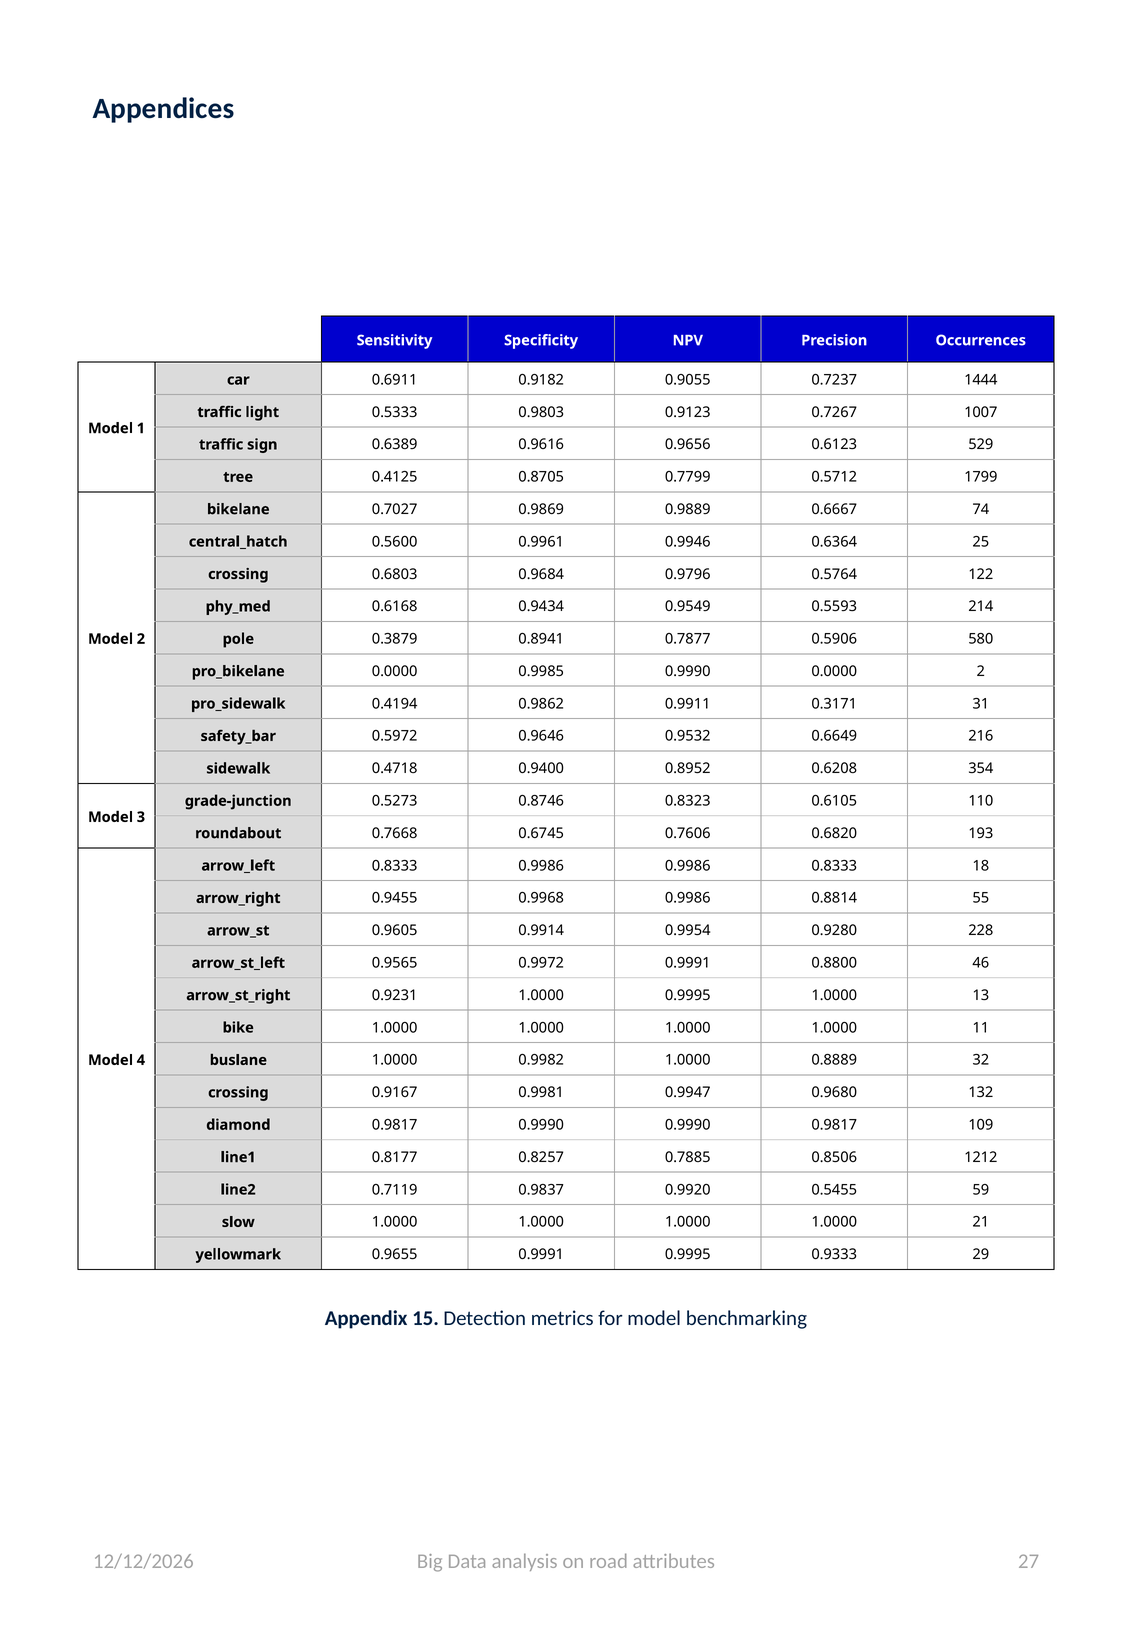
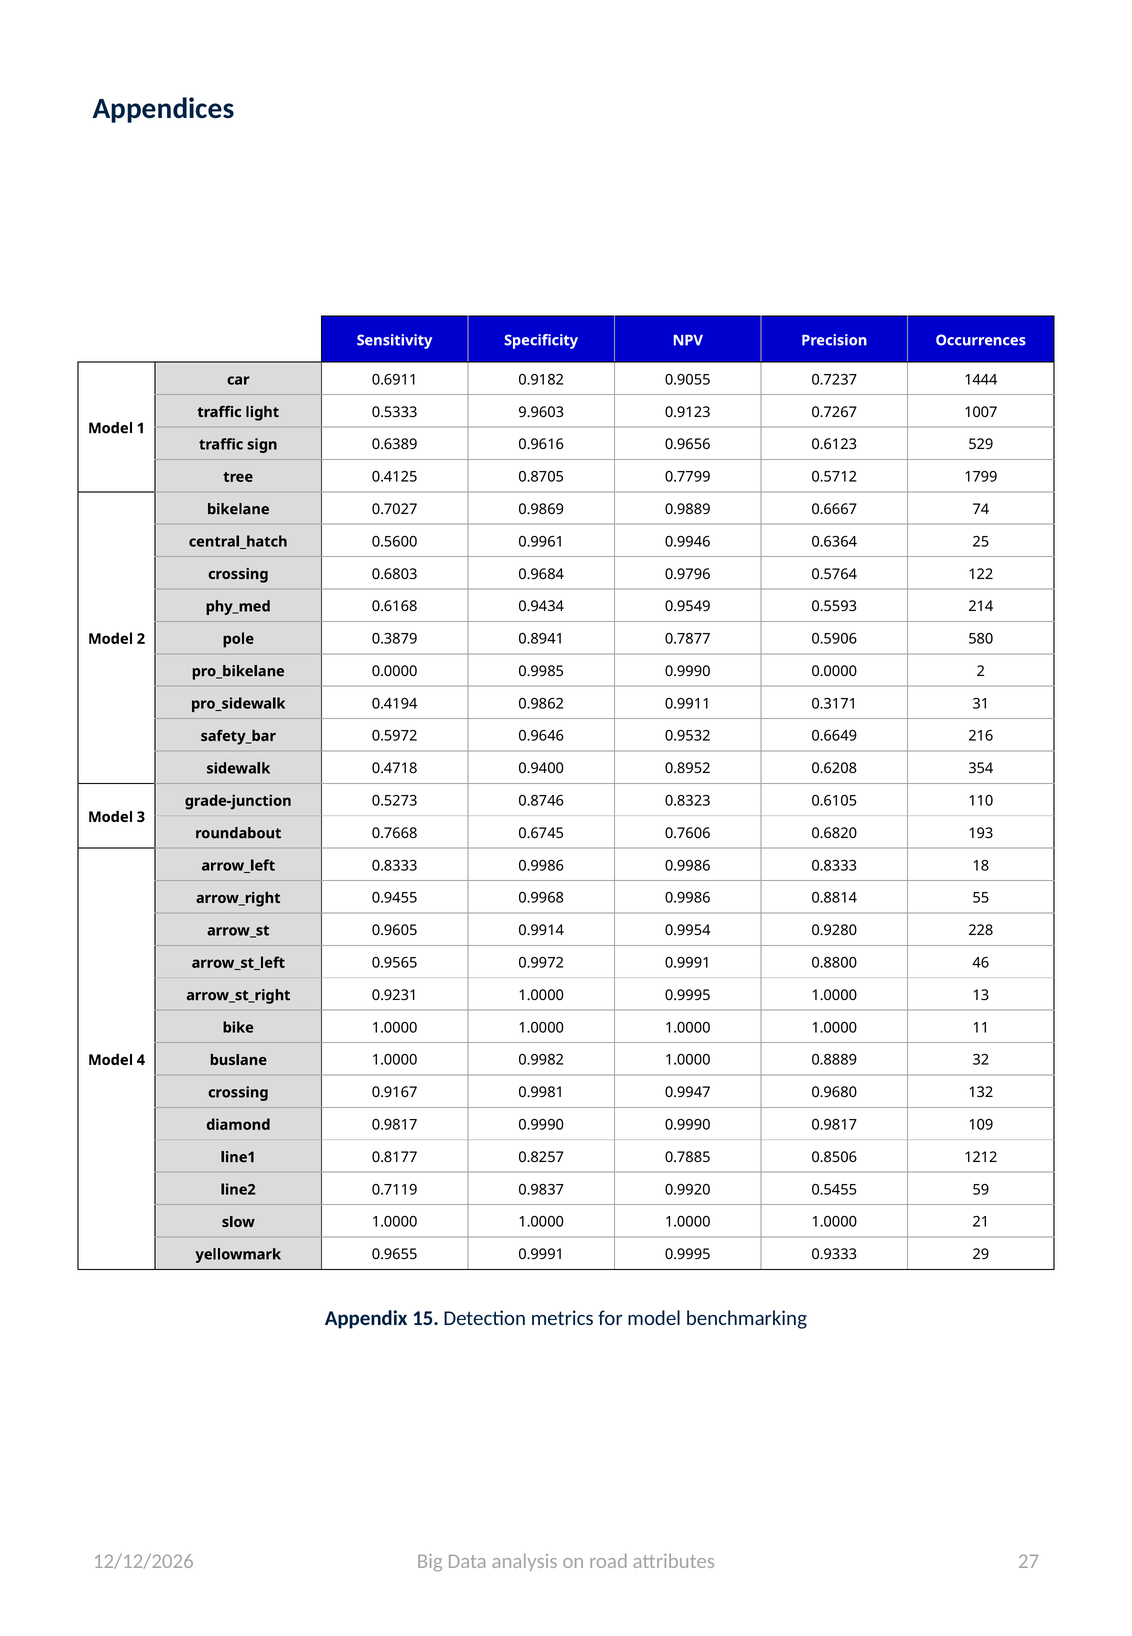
0.9803: 0.9803 -> 9.9603 (541, 412)
